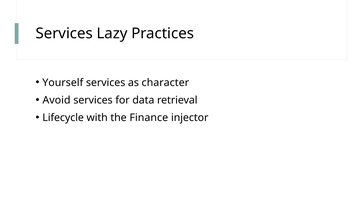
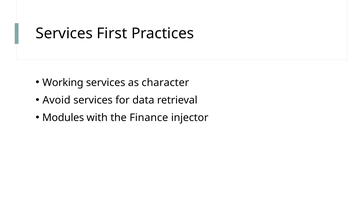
Lazy: Lazy -> First (112, 34)
Yourself: Yourself -> Working (63, 83)
Lifecycle: Lifecycle -> Modules (63, 118)
